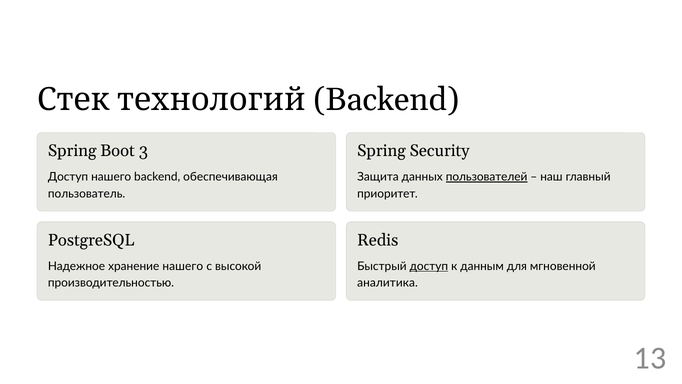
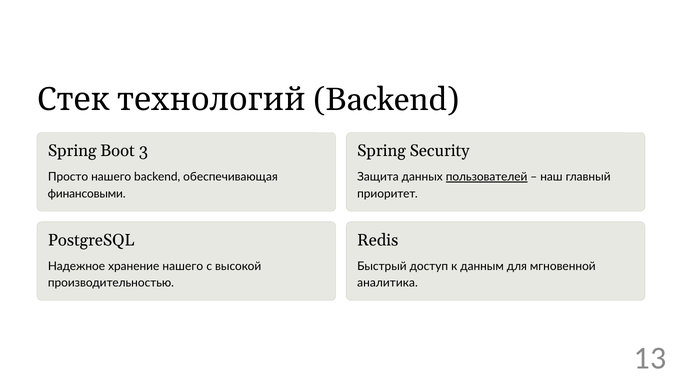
Доступ: Доступ -> Просто (68, 177)
пользователь: пользователь -> финансовыми (87, 194)
доступ underline: present -> none (429, 266)
